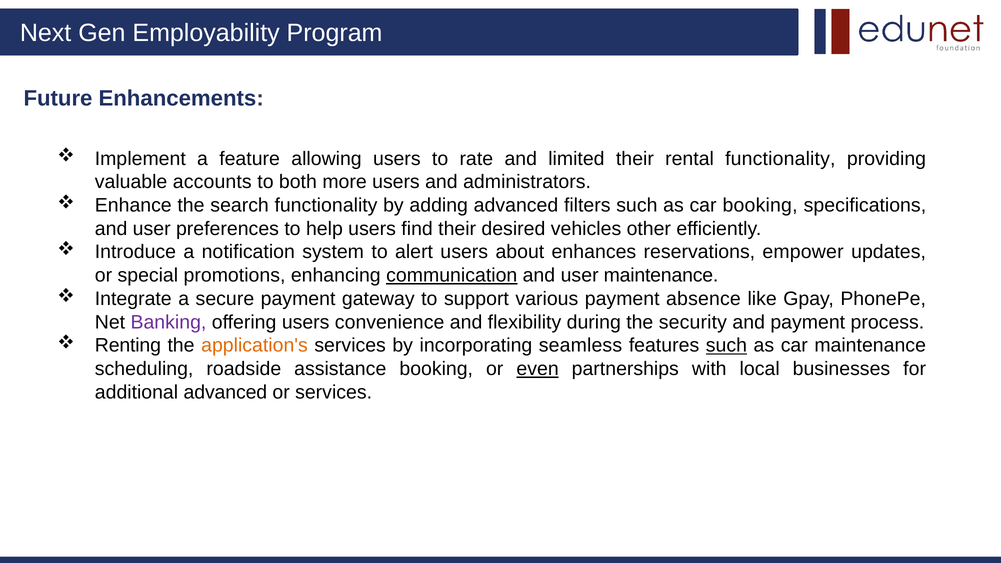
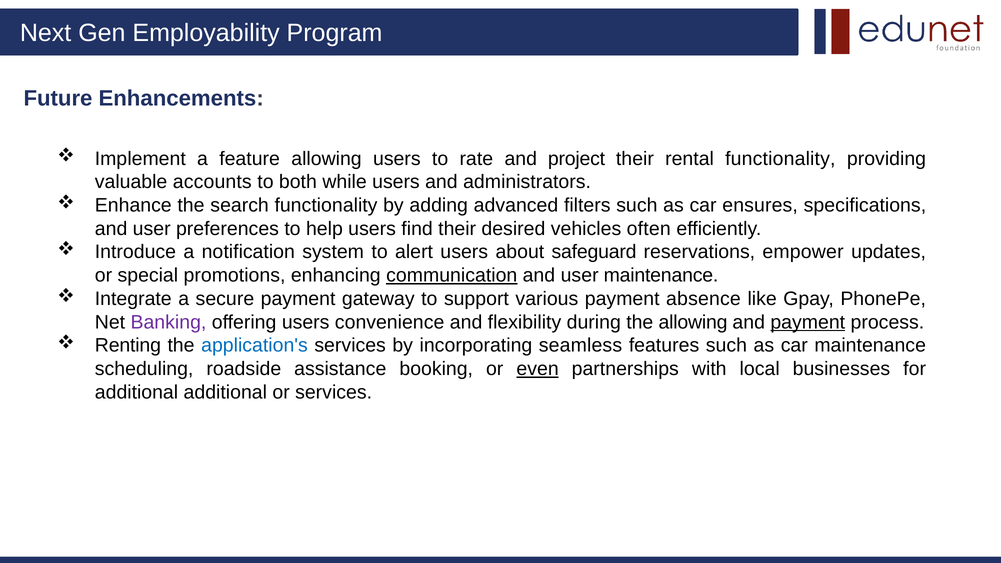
limited: limited -> project (577, 159)
more: more -> while (345, 182)
car booking: booking -> ensures (760, 205)
other: other -> often (649, 229)
enhances: enhances -> safeguard (594, 252)
the security: security -> allowing (693, 322)
payment underline: none -> present (808, 322)
application's colour: orange -> blue (255, 346)
such underline: present -> none (726, 346)
additional advanced: advanced -> additional (225, 392)
